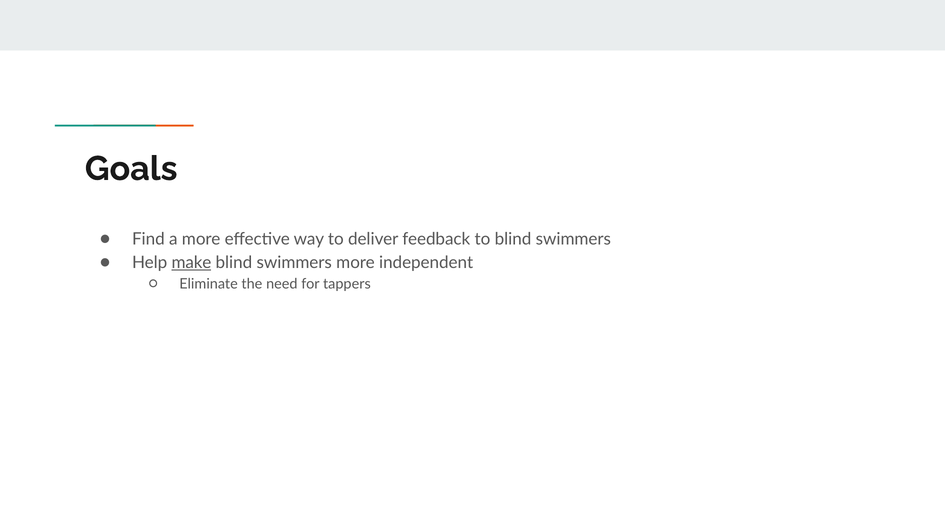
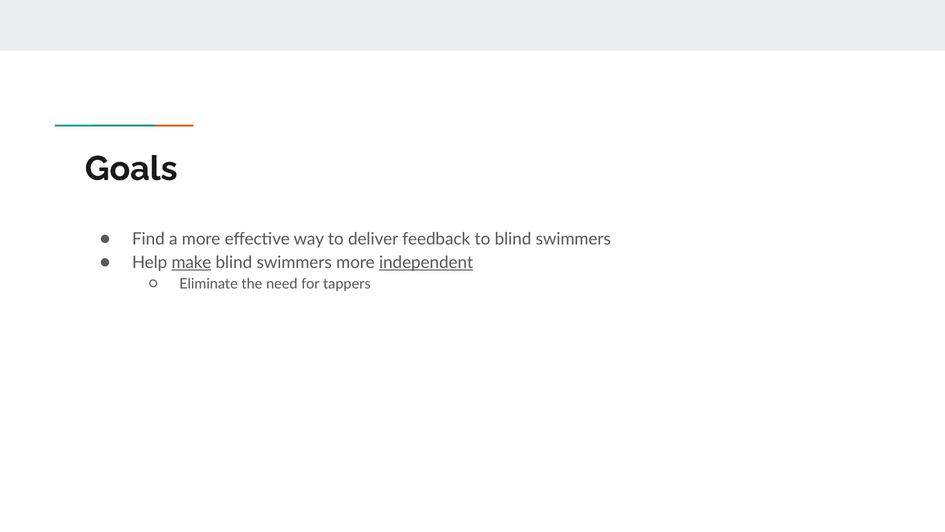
independent underline: none -> present (426, 262)
